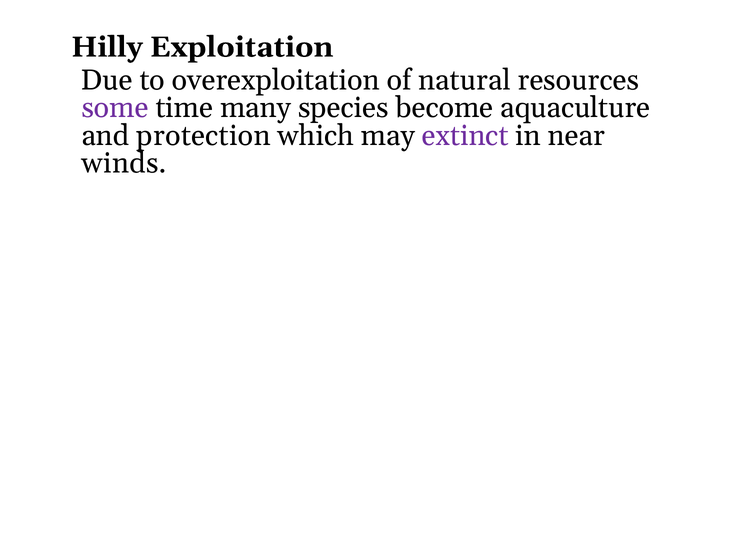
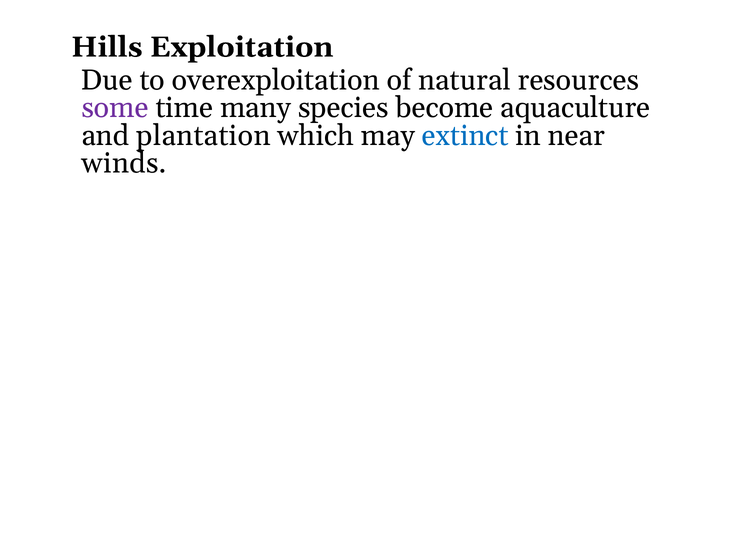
Hilly: Hilly -> Hills (107, 47)
protection: protection -> plantation (203, 136)
extinct colour: purple -> blue (465, 136)
